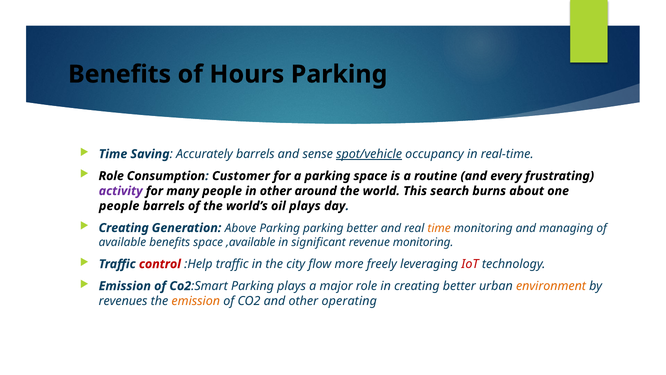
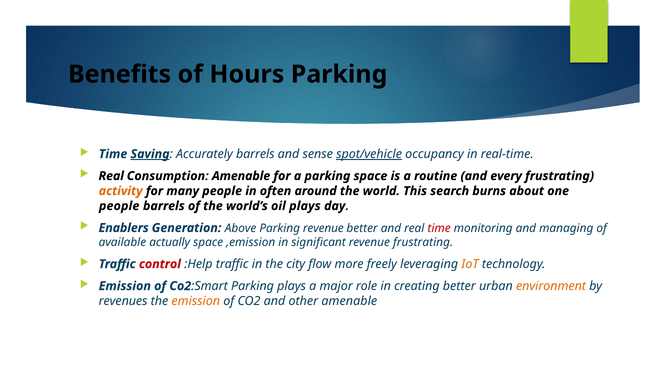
Saving underline: none -> present (150, 154)
Role: Role -> Real (111, 176)
Consumption Customer: Customer -> Amenable (241, 176)
activity colour: purple -> orange (121, 191)
in other: other -> often (276, 191)
Creating: Creating -> Enablers (124, 228)
Parking parking: parking -> revenue (323, 228)
time colour: orange -> red (439, 228)
available benefits: benefits -> actually (170, 242)
,available: ,available -> ,emission (251, 242)
revenue monitoring: monitoring -> frustrating (423, 242)
IoT colour: red -> orange (470, 264)
other operating: operating -> amenable (349, 301)
